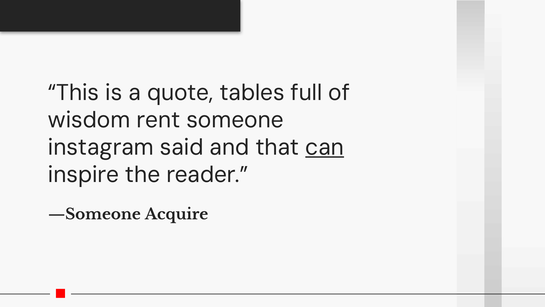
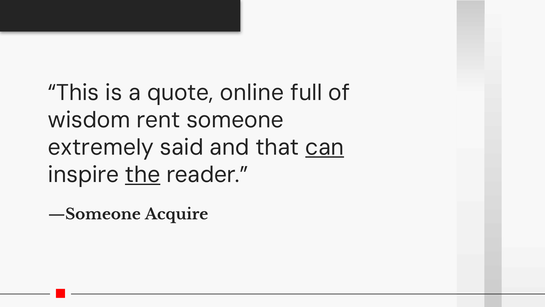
tables: tables -> online (252, 93)
instagram: instagram -> extremely (101, 147)
the underline: none -> present (143, 174)
